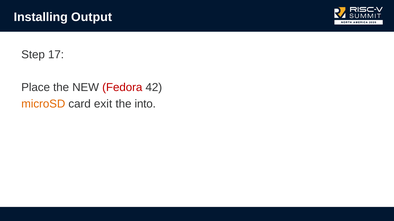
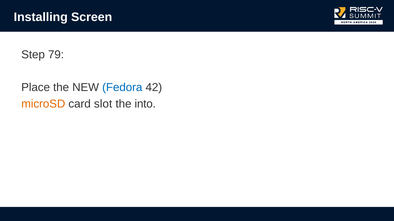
Output: Output -> Screen (92, 17)
17: 17 -> 79 (56, 55)
Fedora colour: red -> blue (122, 88)
exit: exit -> slot (103, 104)
